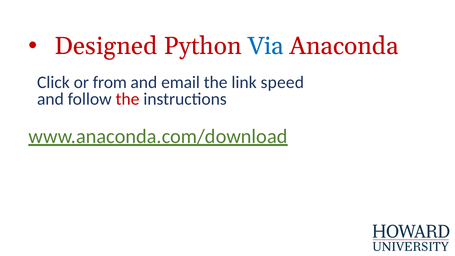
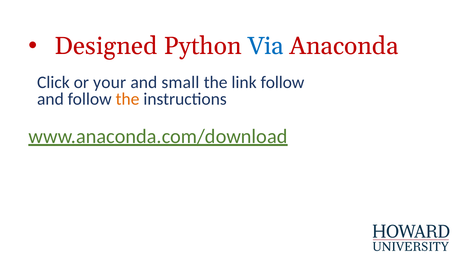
from: from -> your (110, 82)
email: email -> small (180, 82)
link speed: speed -> follow (282, 82)
the colour: red -> orange (128, 99)
